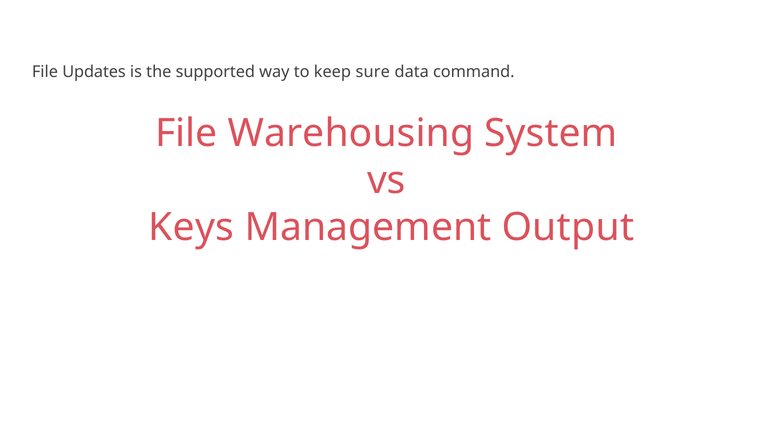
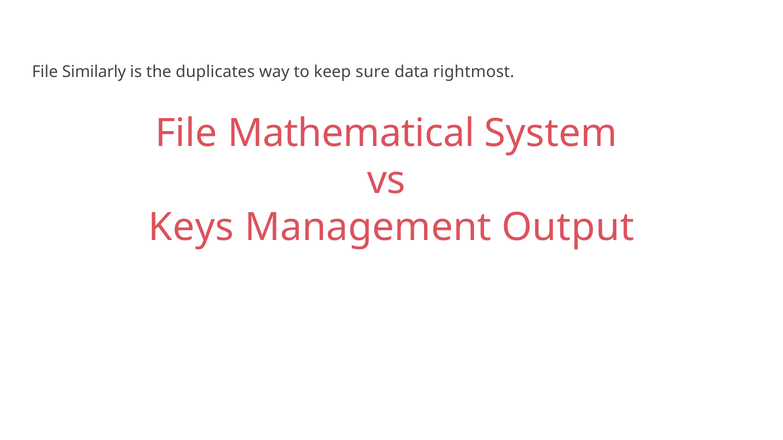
Updates: Updates -> Similarly (94, 72)
supported: supported -> duplicates (215, 72)
command: command -> rightmost (474, 72)
Warehousing: Warehousing -> Mathematical (351, 134)
